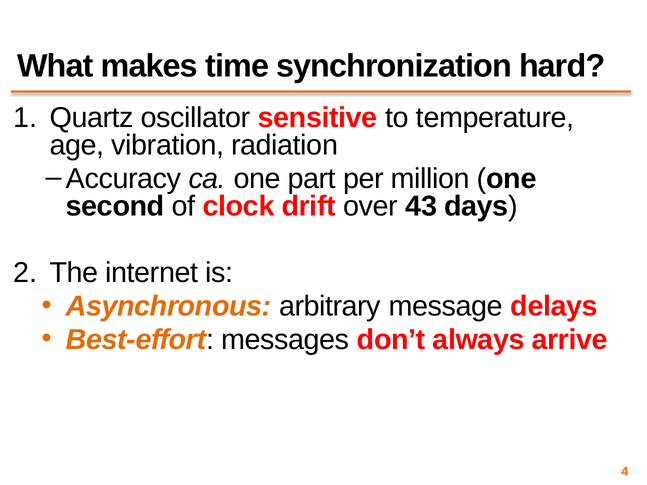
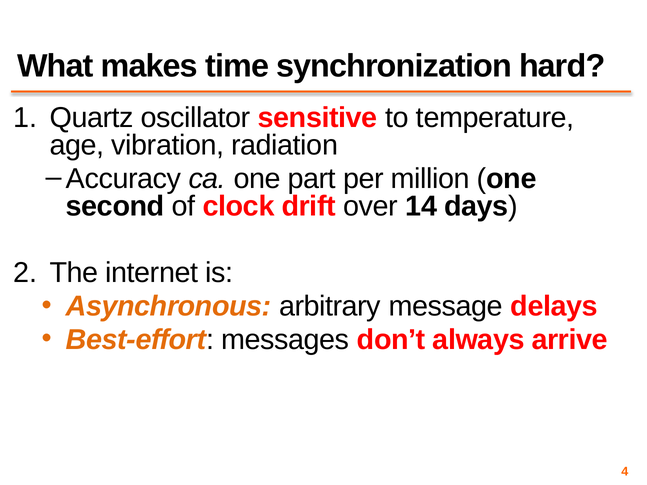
43: 43 -> 14 (421, 206)
